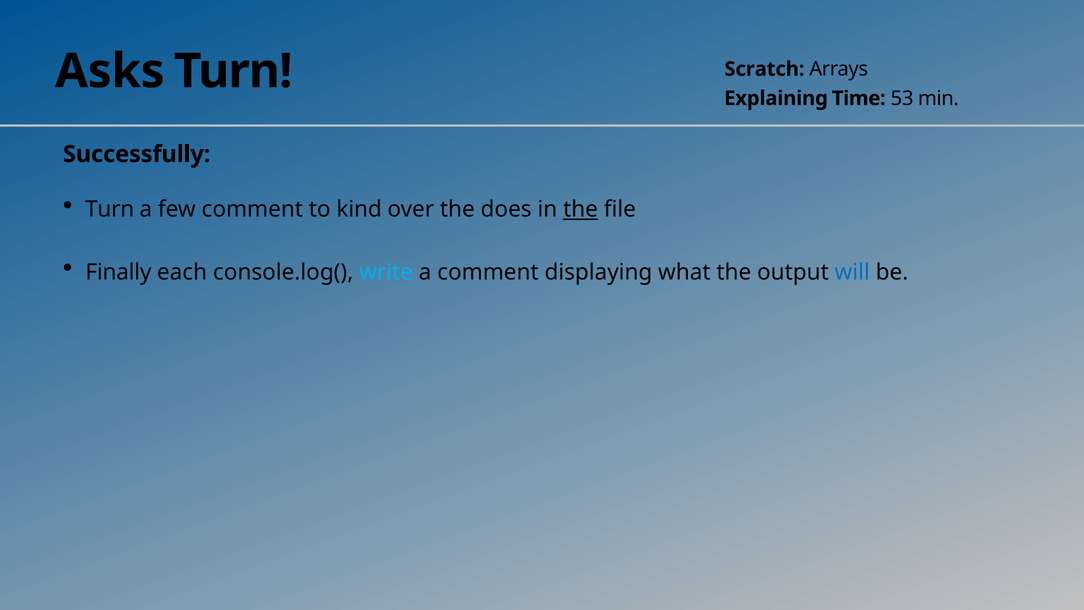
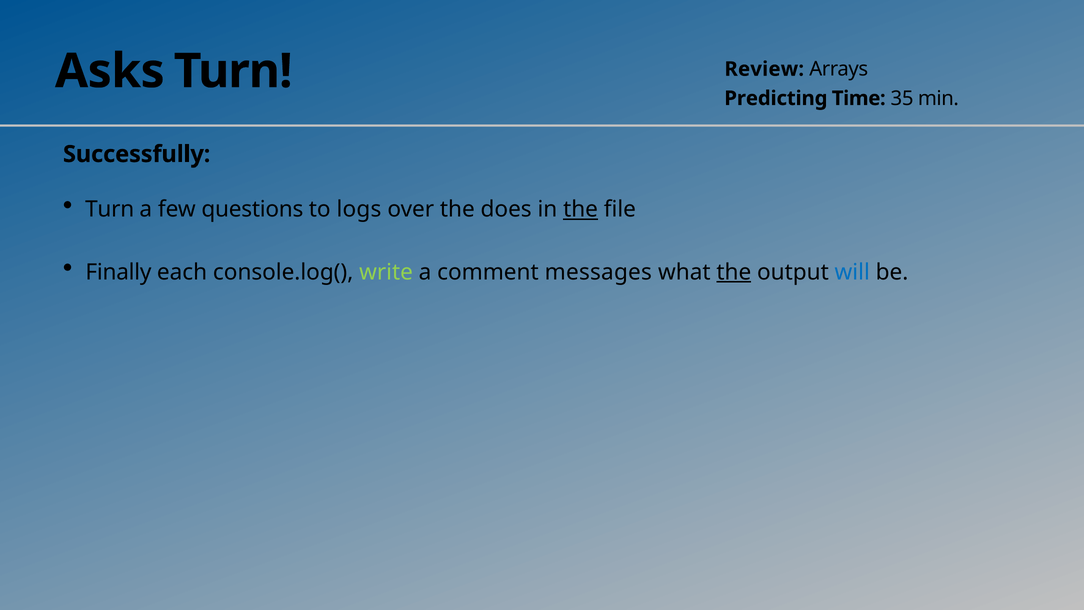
Scratch: Scratch -> Review (764, 69)
Explaining: Explaining -> Predicting (776, 98)
53: 53 -> 35 (902, 98)
few comment: comment -> questions (252, 209)
kind: kind -> logs (359, 209)
write colour: light blue -> light green (386, 272)
displaying: displaying -> messages (598, 272)
the underline: none -> present (734, 272)
